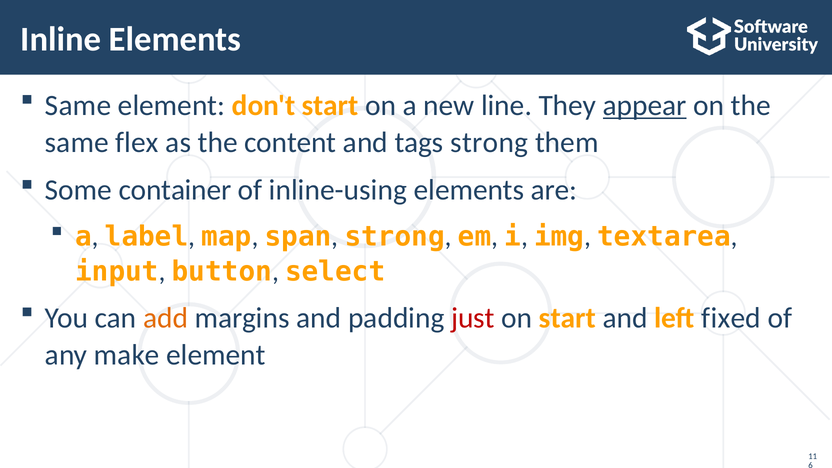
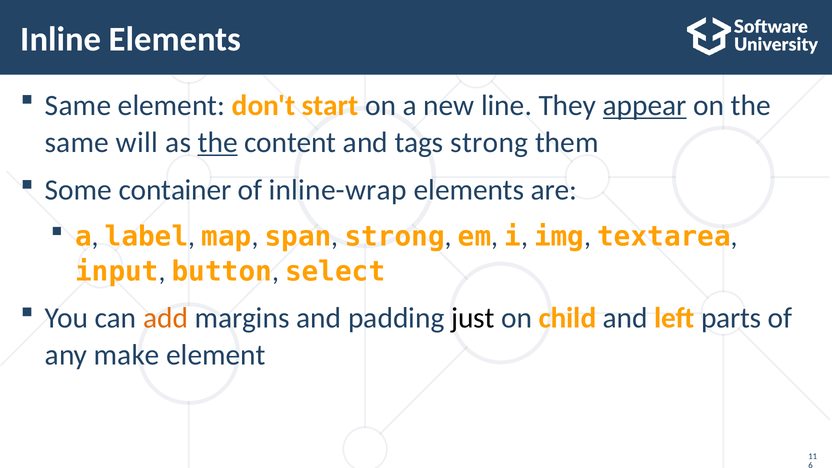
flex: flex -> will (137, 143)
the underline: none -> present (218, 143)
inline-using: inline-using -> inline-wrap (338, 190)
just colour: red -> black (473, 318)
on start: start -> child (568, 318)
fixed: fixed -> parts (731, 318)
